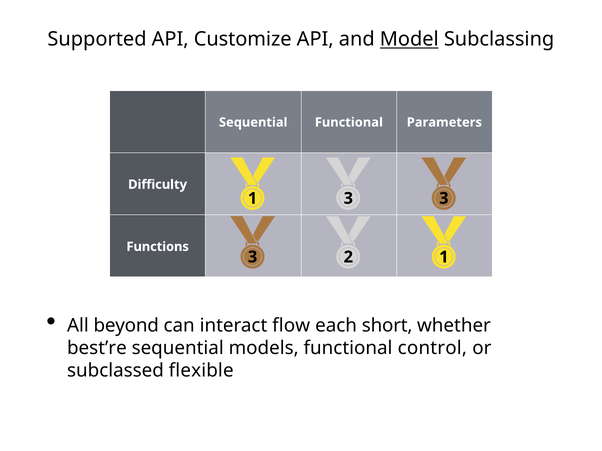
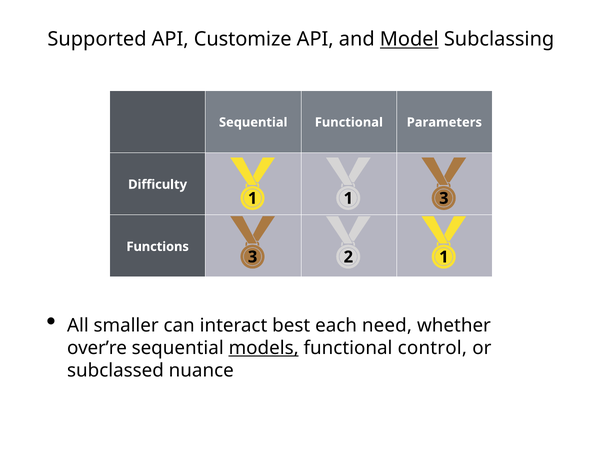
1 3: 3 -> 1 (348, 199)
beyond: beyond -> smaller (126, 326)
flow: flow -> best (291, 326)
short: short -> need (387, 326)
best’re: best’re -> over’re (97, 348)
models underline: none -> present (264, 348)
flexible: flexible -> nuance (201, 371)
